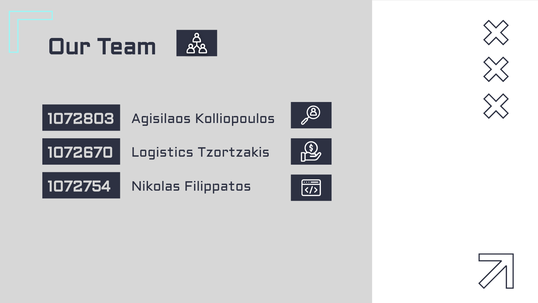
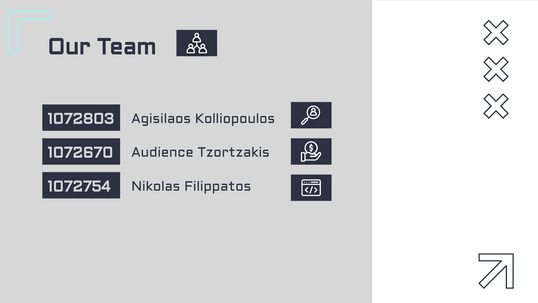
Logistics: Logistics -> Audience (162, 152)
